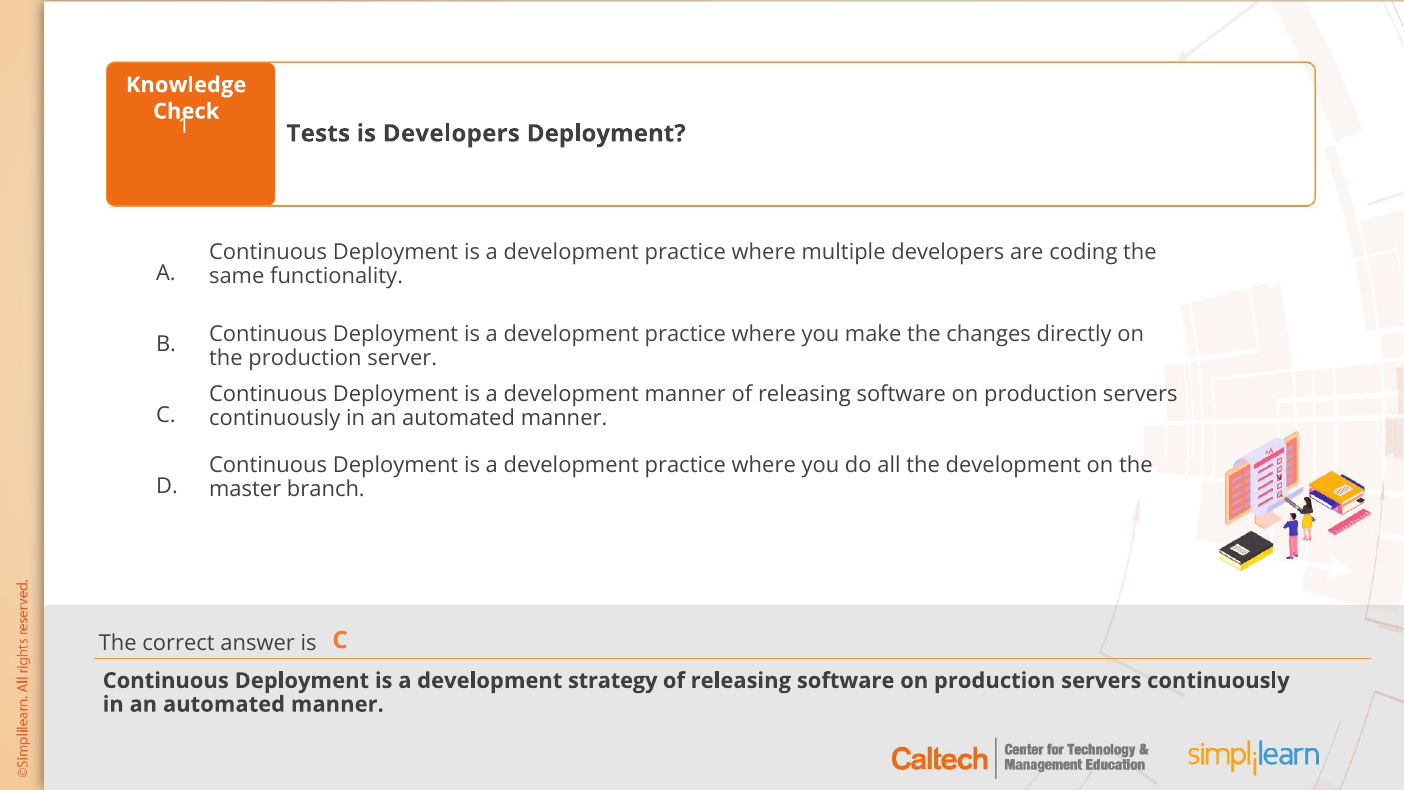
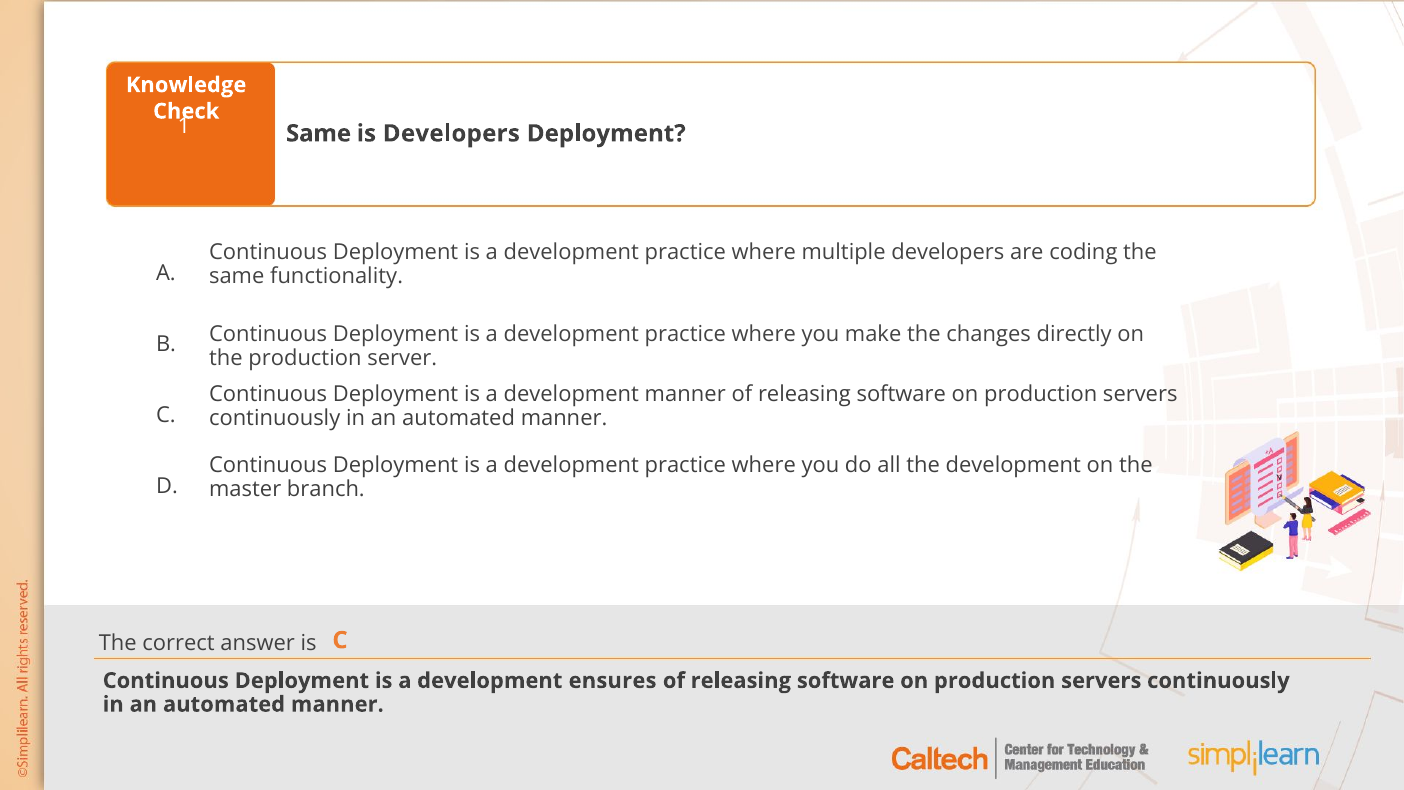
Tests: Tests -> Same (318, 133)
strategy: strategy -> ensures (613, 680)
